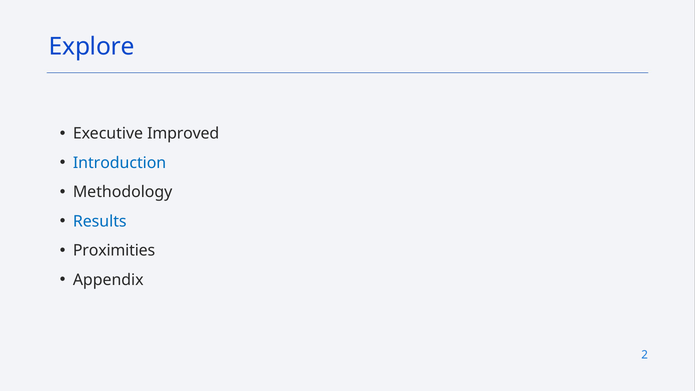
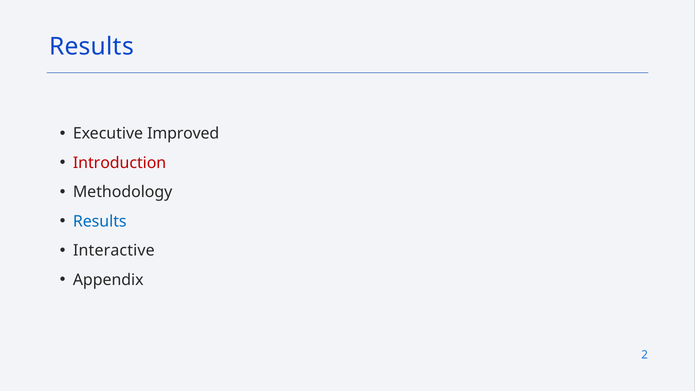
Explore: Explore -> Results (91, 46)
Introduction colour: blue -> red (120, 163)
Proximities: Proximities -> Interactive (114, 251)
